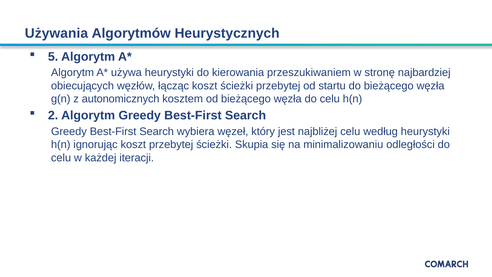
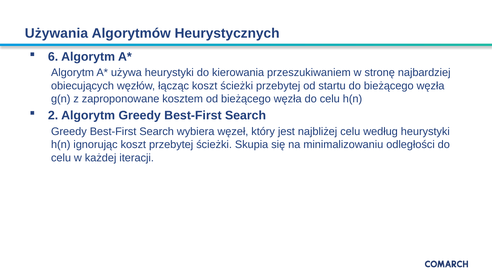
5: 5 -> 6 (53, 57)
autonomicznych: autonomicznych -> zaproponowane (121, 99)
